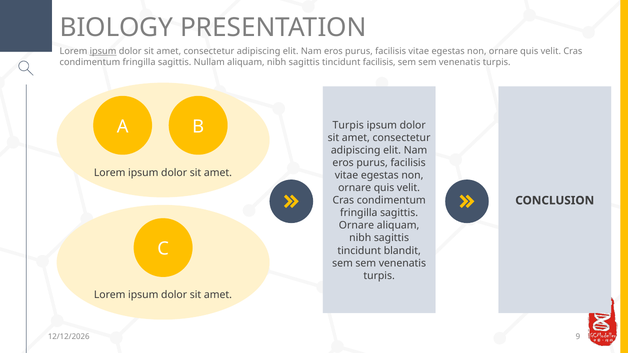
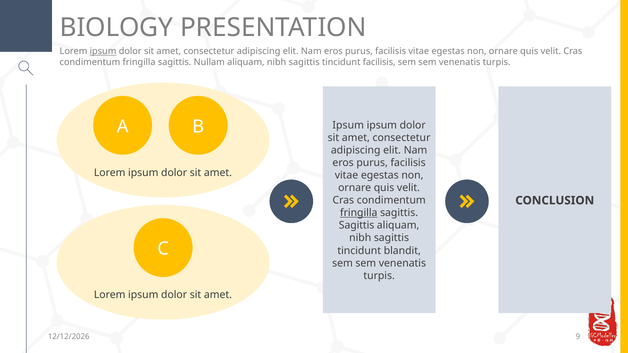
Turpis: Turpis -> Ipsum (348, 125)
fringilla underline: none -> present (359, 213)
Ornare: Ornare -> Sagittis (357, 226)
